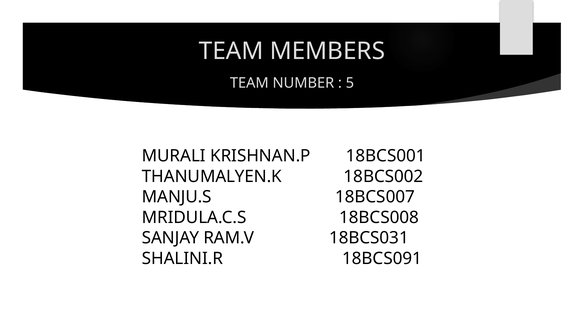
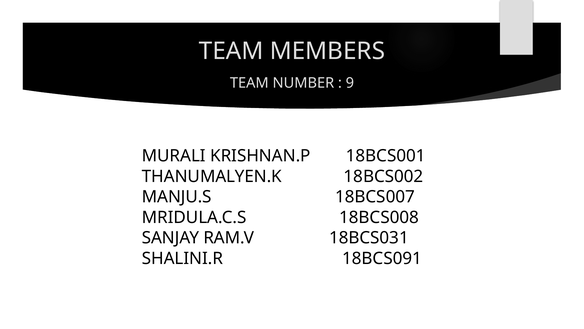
5: 5 -> 9 (350, 83)
